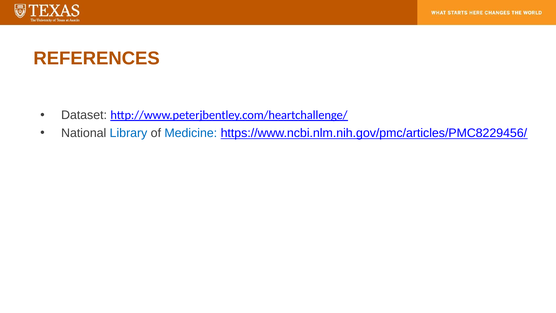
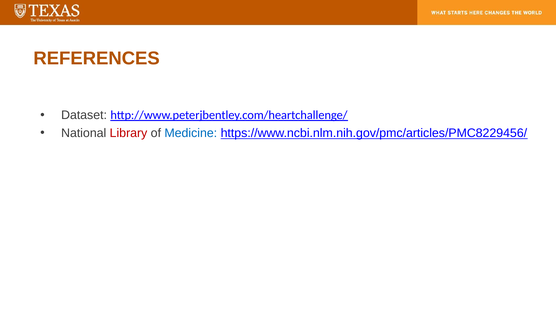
Library colour: blue -> red (128, 133)
